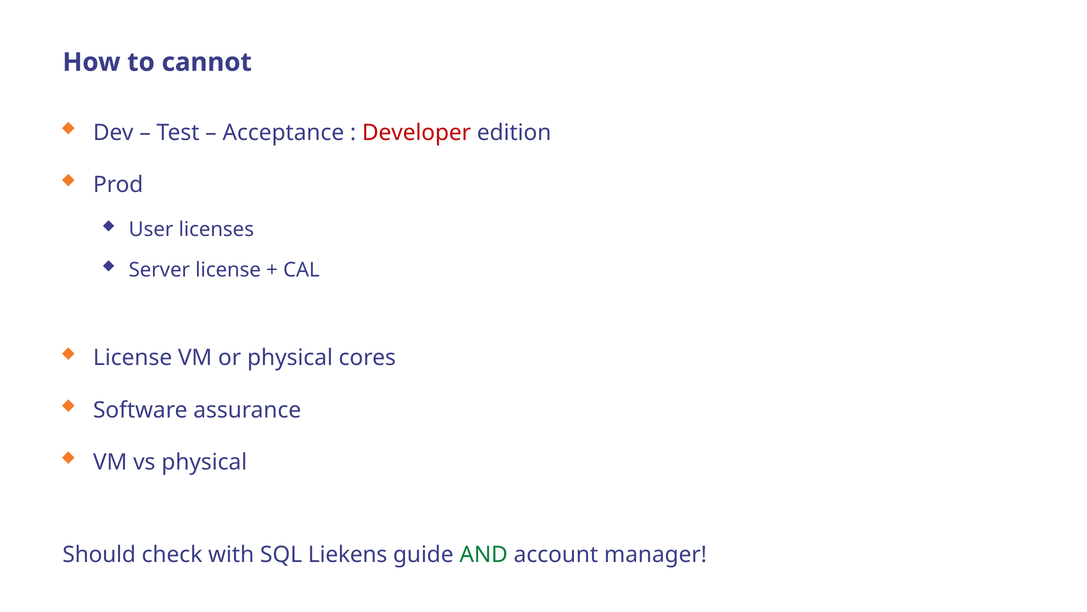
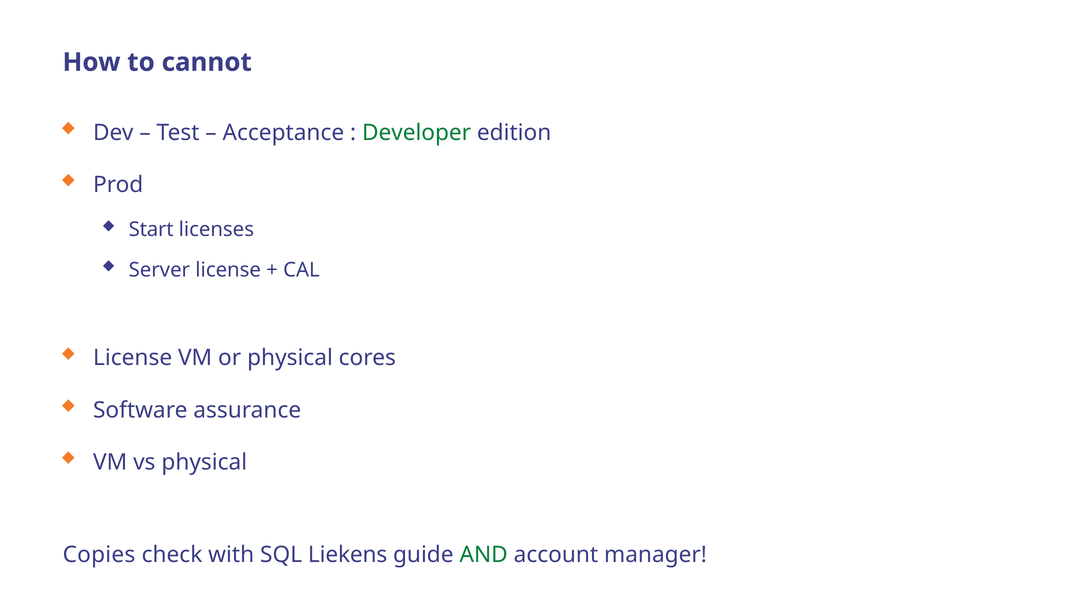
Developer colour: red -> green (417, 132)
User: User -> Start (151, 229)
Should: Should -> Copies (99, 554)
